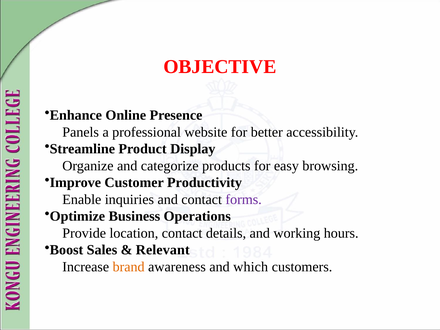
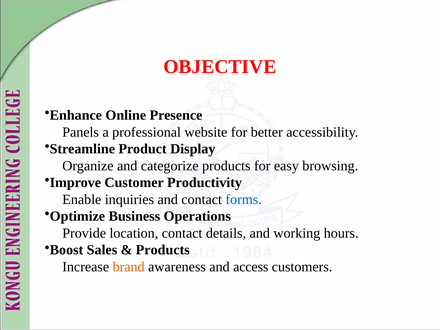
forms colour: purple -> blue (244, 199)
Relevant: Relevant -> Products (163, 250)
which: which -> access (251, 267)
